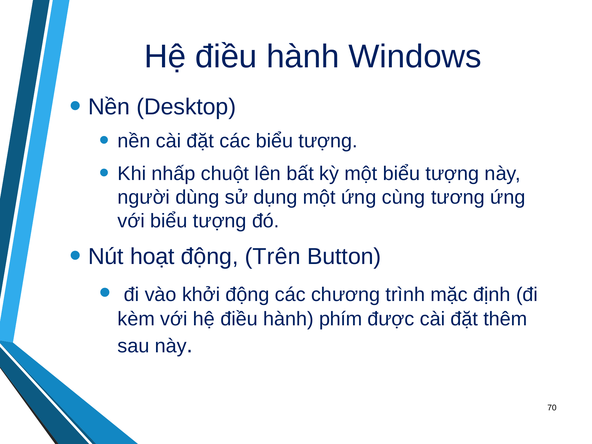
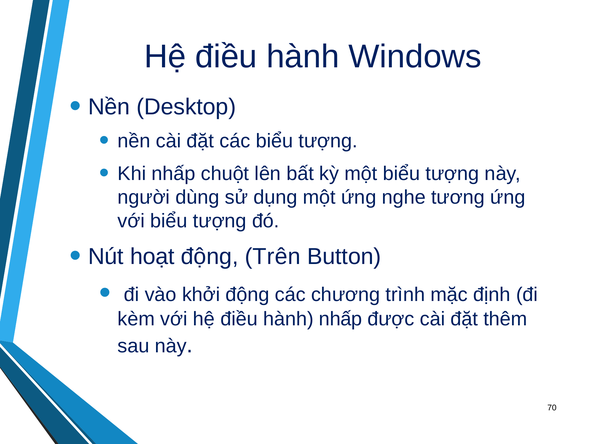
cùng: cùng -> nghe (404, 197)
hành phím: phím -> nhấp (341, 319)
